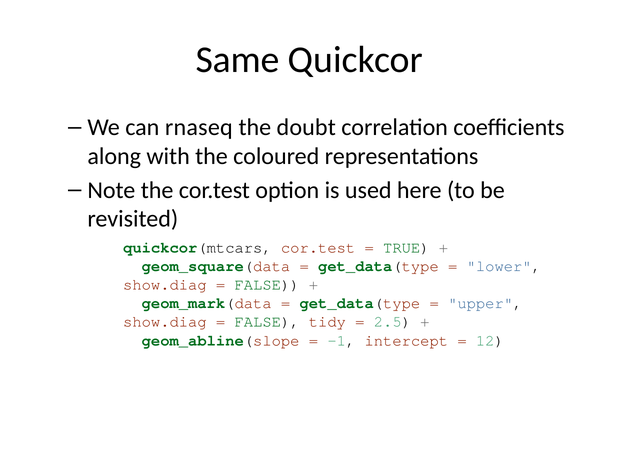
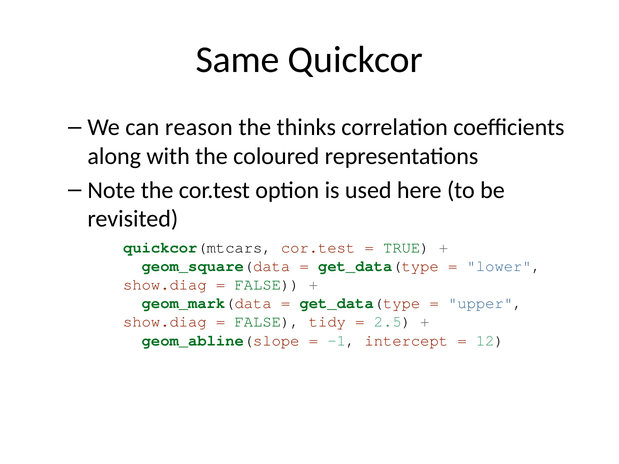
rnaseq: rnaseq -> reason (199, 128)
doubt: doubt -> thinks (306, 128)
